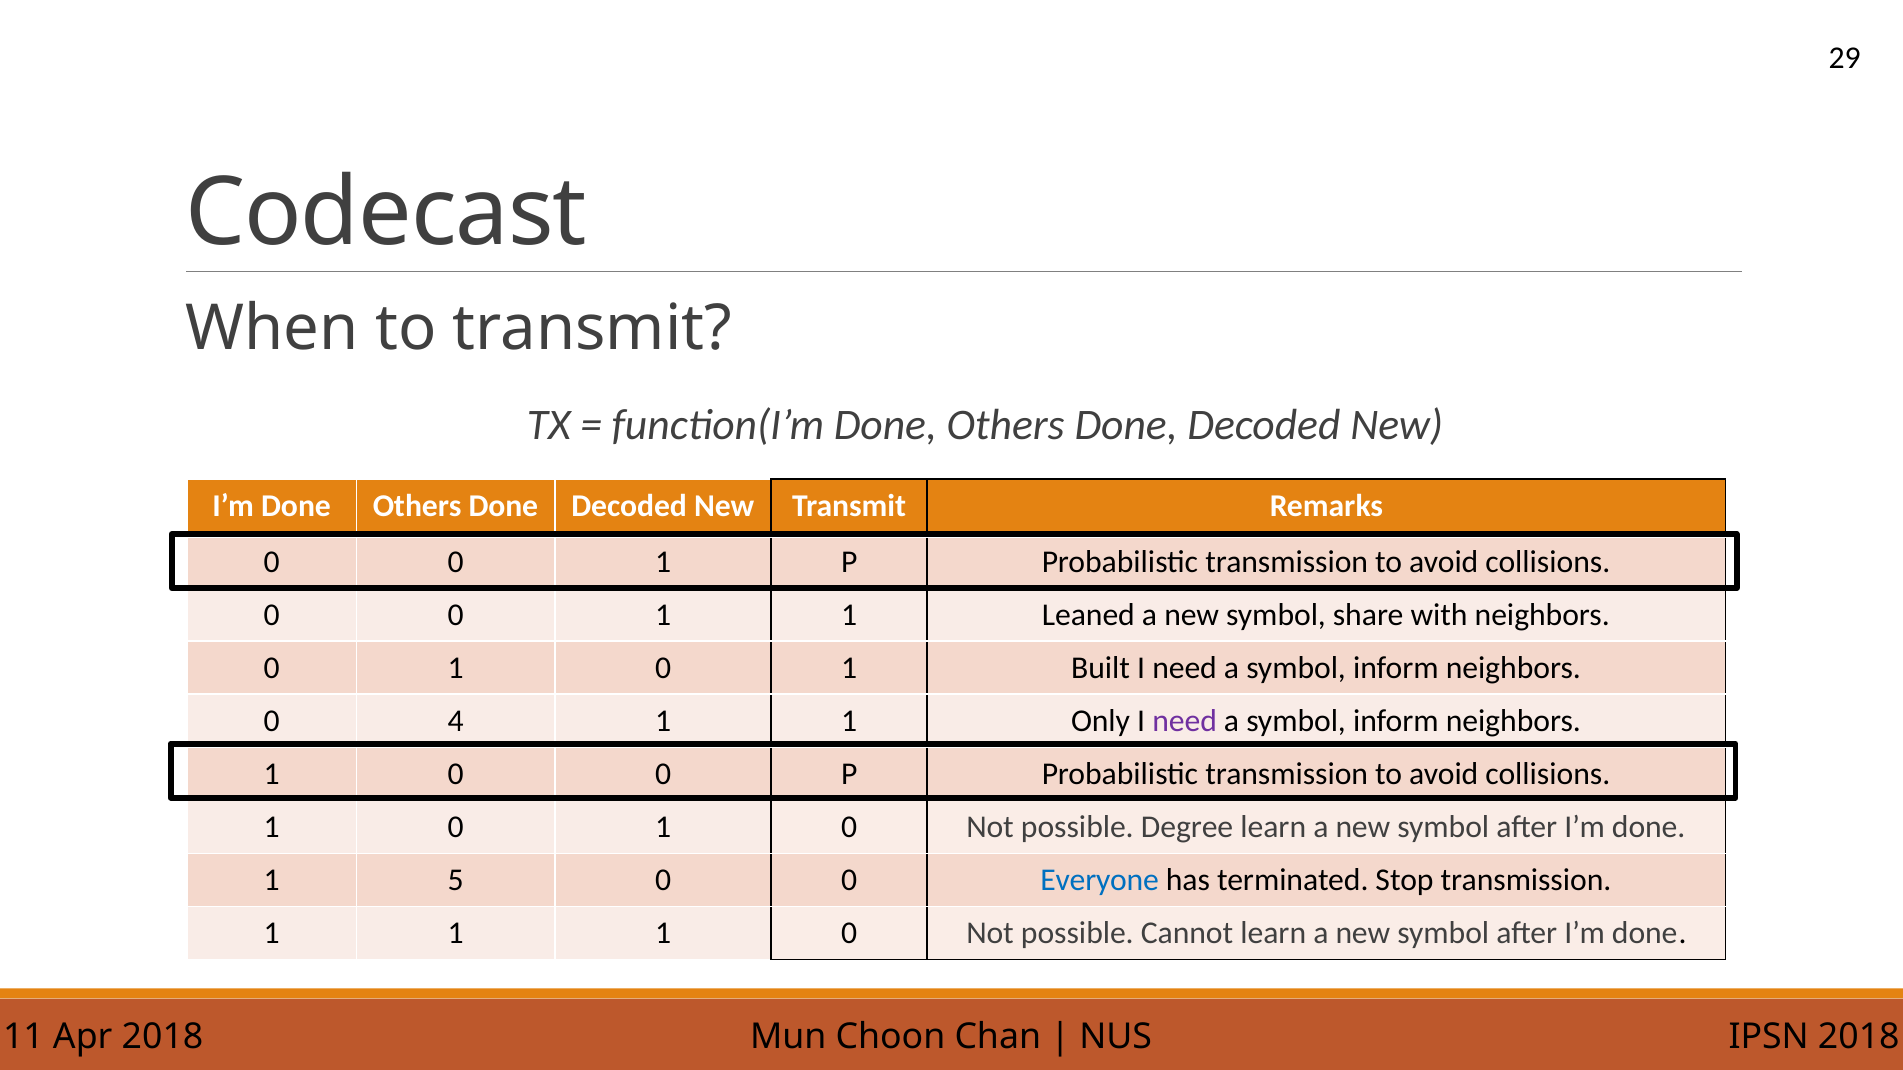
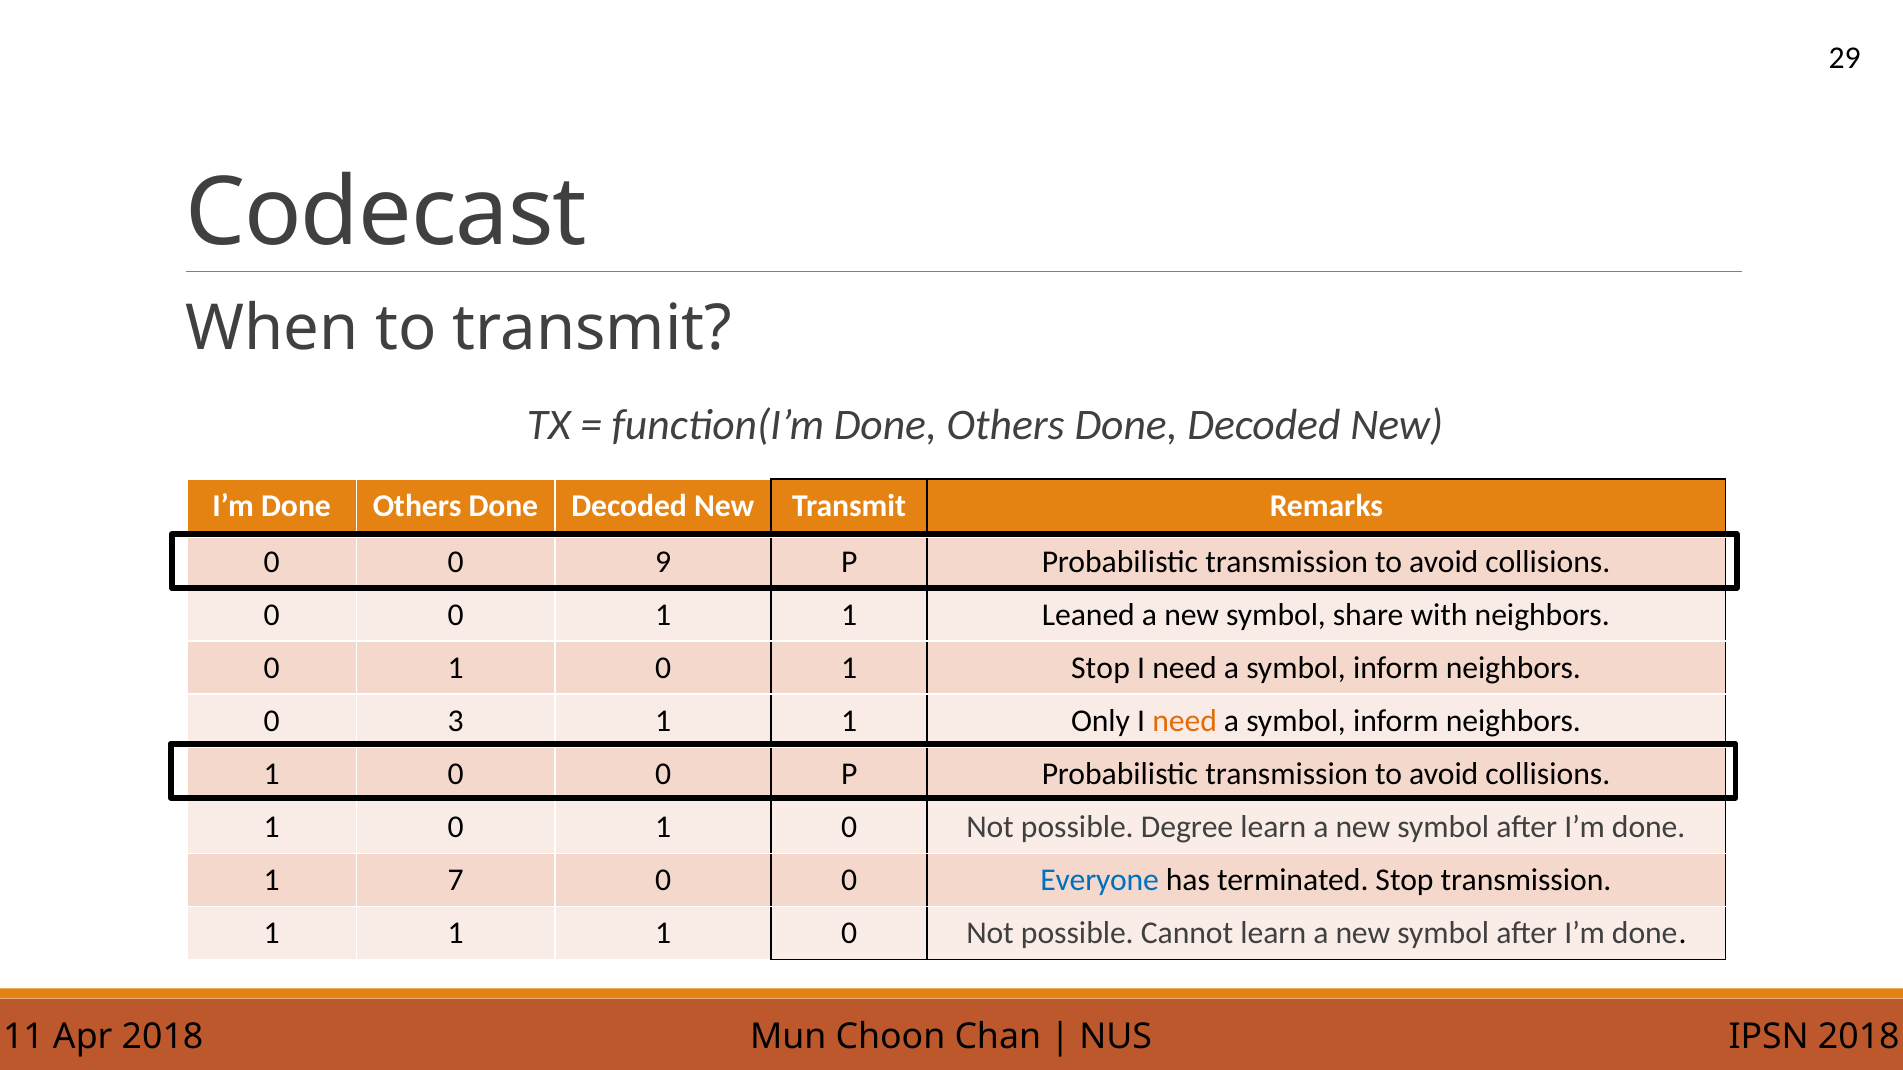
1: 1 -> 9 (663, 562)
1 Built: Built -> Stop (1100, 668)
4: 4 -> 3 (456, 721)
need colour: purple -> orange (1185, 721)
5: 5 -> 7 (456, 881)
